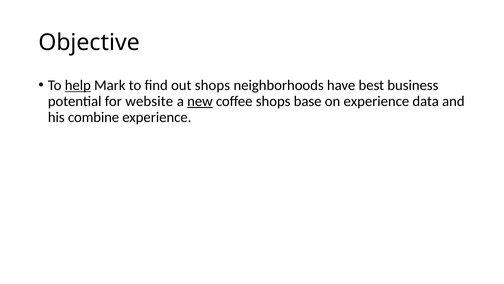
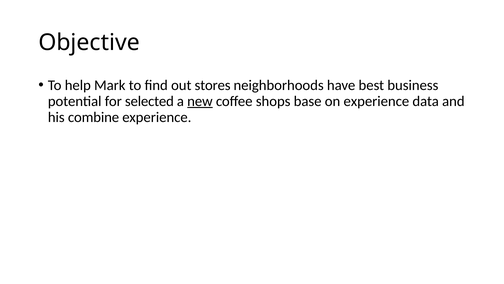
help underline: present -> none (78, 85)
out shops: shops -> stores (213, 85)
website: website -> selected (149, 101)
